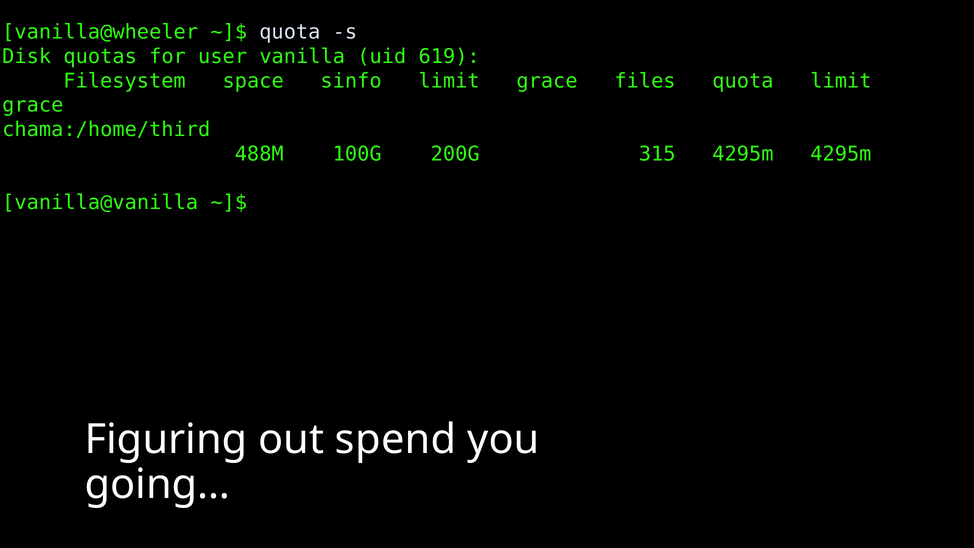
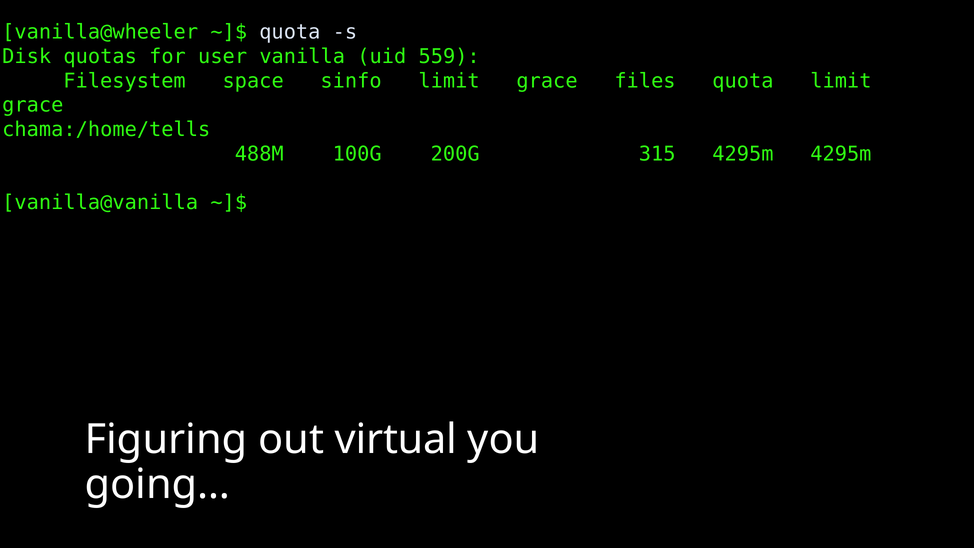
619: 619 -> 559 (449, 56)
chama:/home/third: chama:/home/third -> chama:/home/tells (106, 130)
spend: spend -> virtual (396, 439)
